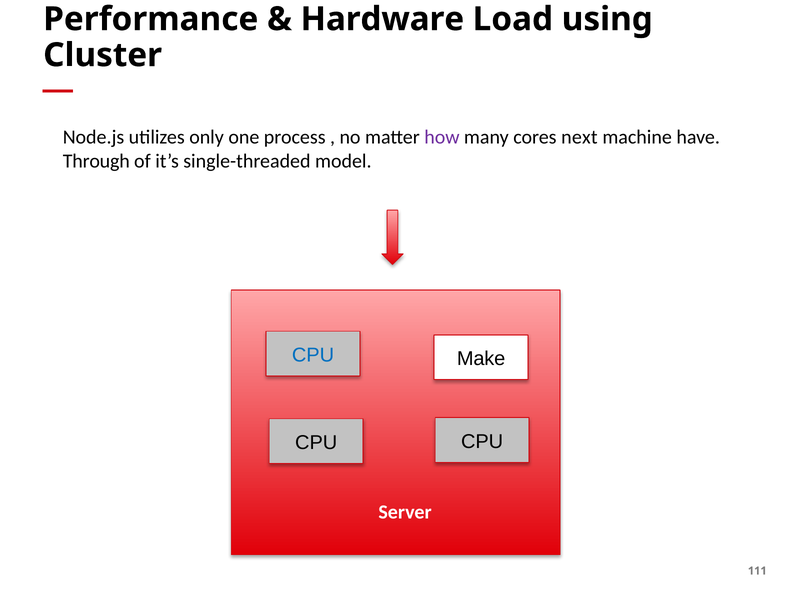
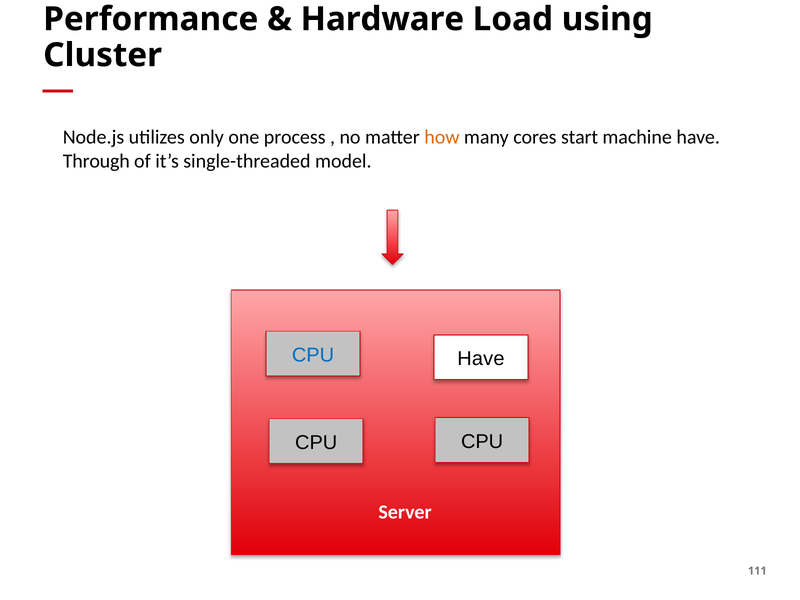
how colour: purple -> orange (442, 137)
next: next -> start (580, 137)
Make: Make -> Have (481, 359)
